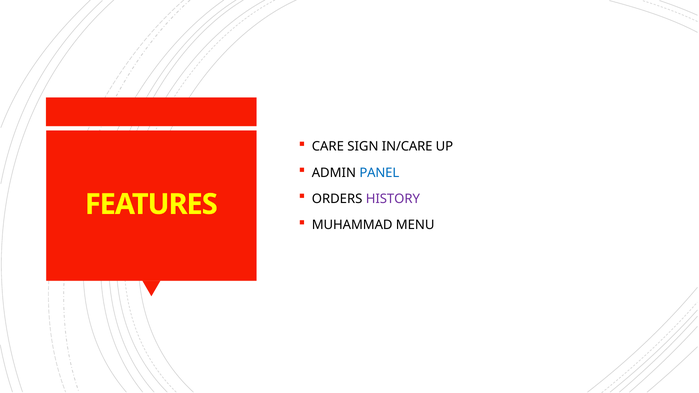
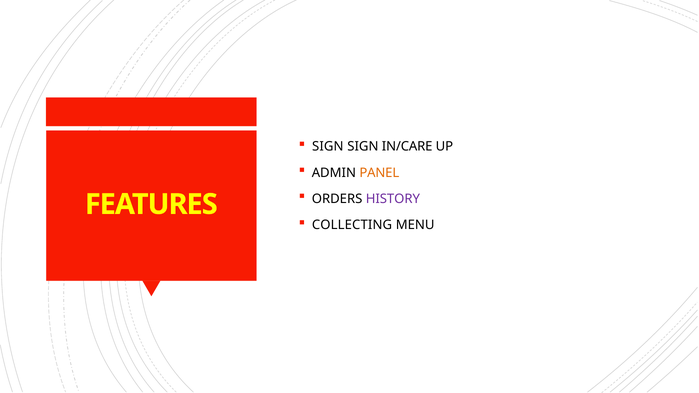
CARE: CARE -> SIGN (328, 147)
PANEL colour: blue -> orange (379, 173)
MUHAMMAD: MUHAMMAD -> COLLECTING (352, 225)
